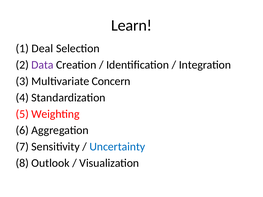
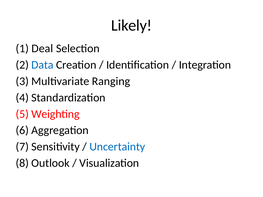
Learn: Learn -> Likely (132, 25)
Data colour: purple -> blue (42, 65)
Concern: Concern -> Ranging (111, 81)
